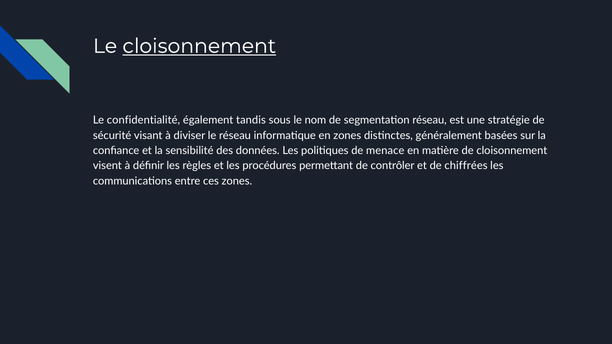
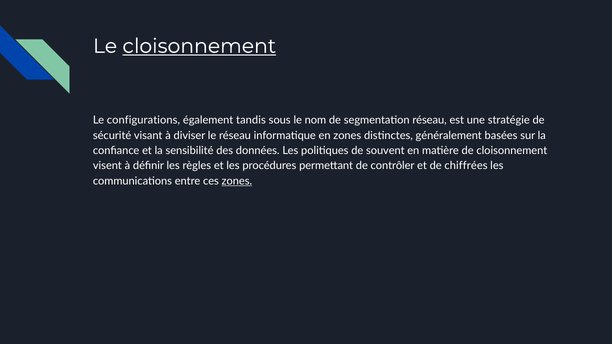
confidentialité: confidentialité -> configurations (143, 120)
menace: menace -> souvent (385, 151)
zones underline: none -> present (237, 181)
